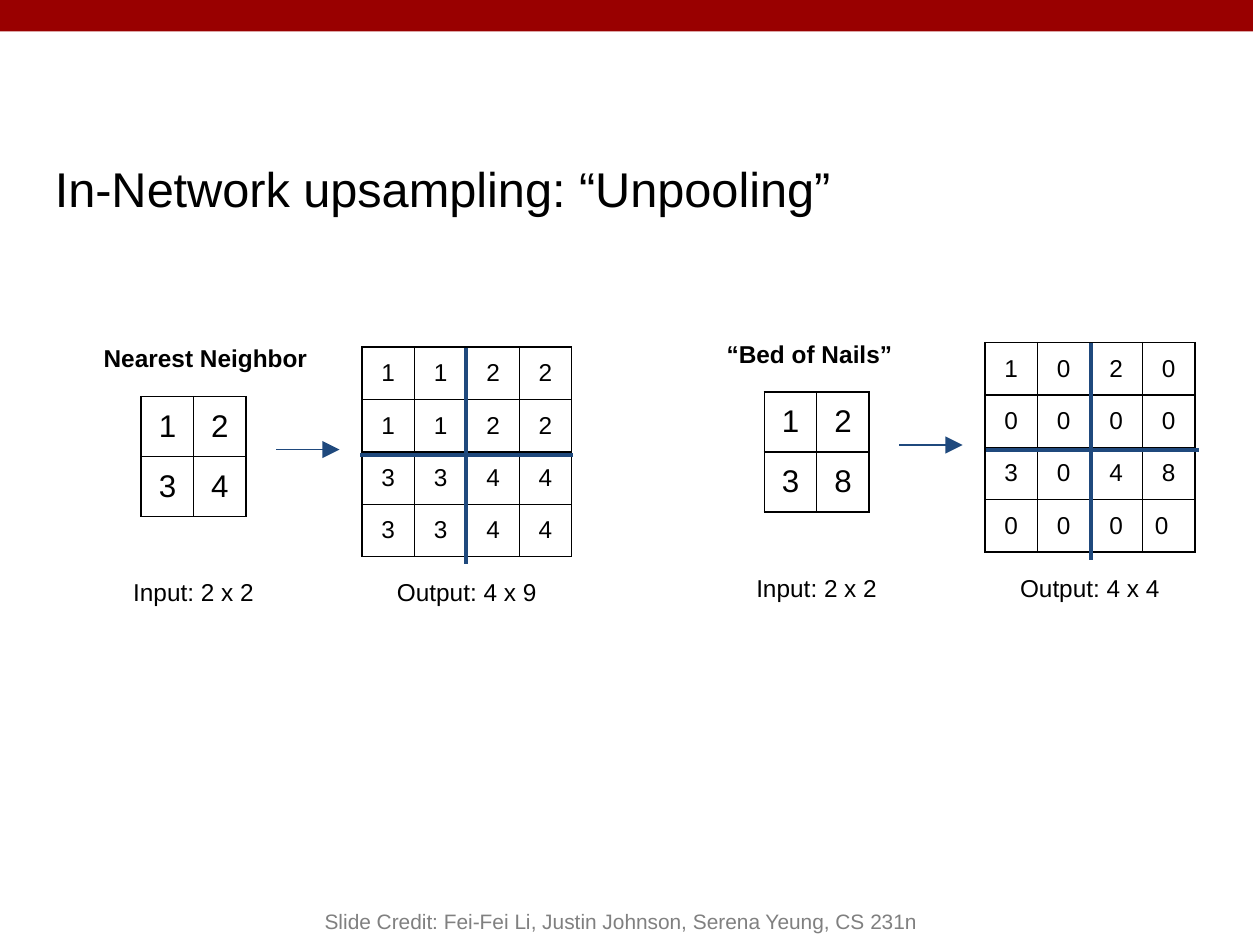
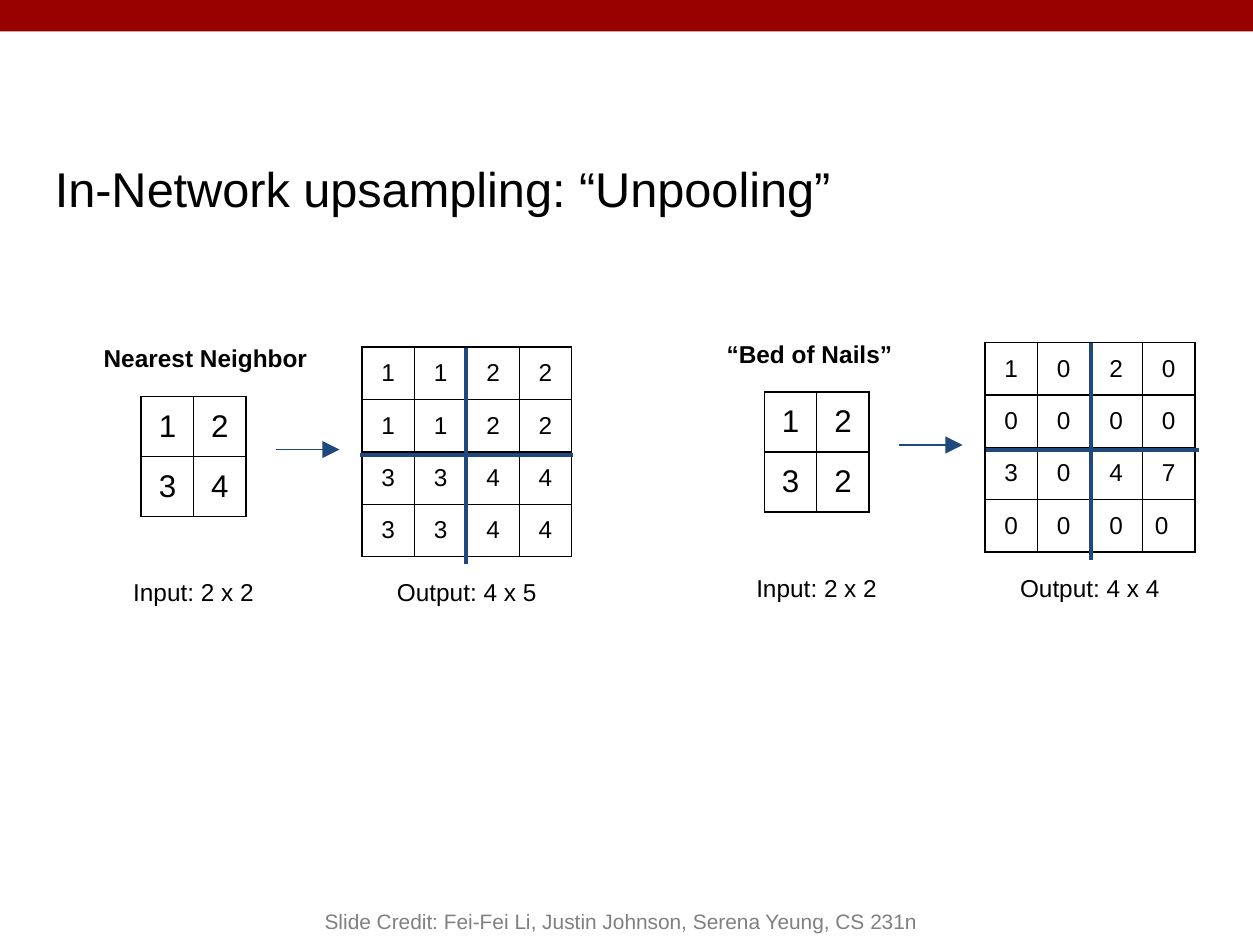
4 8: 8 -> 7 (1169, 474)
3 8: 8 -> 2 (843, 483)
9: 9 -> 5 (530, 593)
